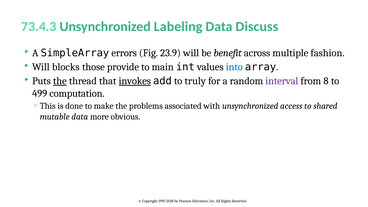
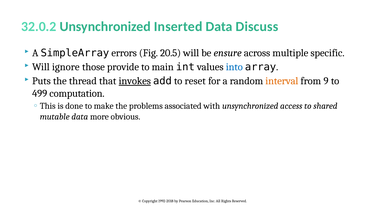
73.4.3: 73.4.3 -> 32.0.2 (39, 27)
Labeling: Labeling -> Inserted (178, 27)
23.9: 23.9 -> 20.5 (171, 53)
benefit: benefit -> ensure (228, 53)
fashion: fashion -> specific (328, 53)
blocks: blocks -> ignore (66, 67)
the underline: present -> none (60, 81)
truly: truly -> reset (195, 81)
interval colour: purple -> orange (282, 81)
8: 8 -> 9 (326, 81)
